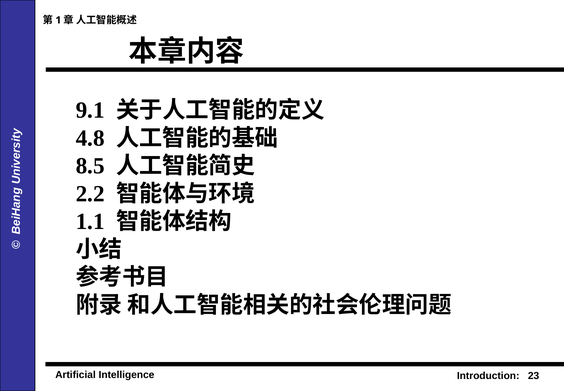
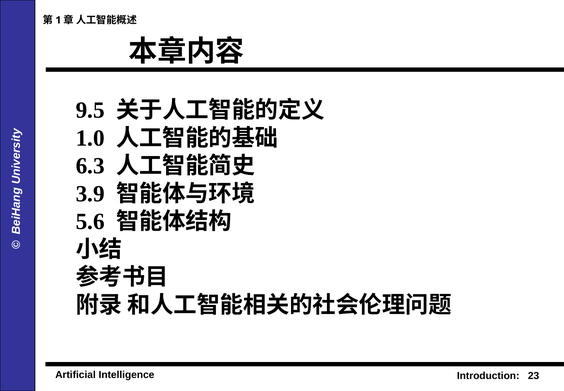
9.1: 9.1 -> 9.5 (90, 110)
4.8: 4.8 -> 1.0 (90, 138)
8.5: 8.5 -> 6.3 (90, 166)
2.2: 2.2 -> 3.9 (90, 194)
1.1: 1.1 -> 5.6 (90, 221)
